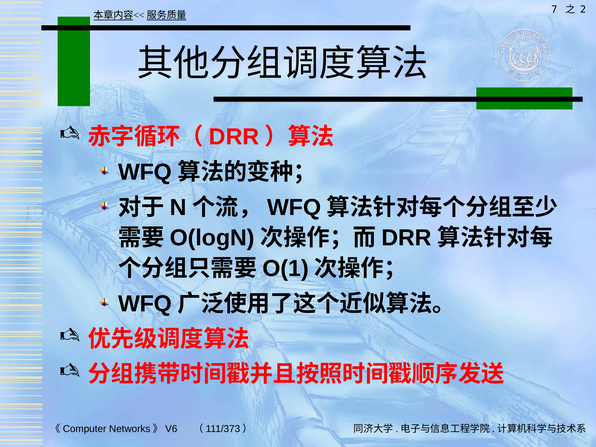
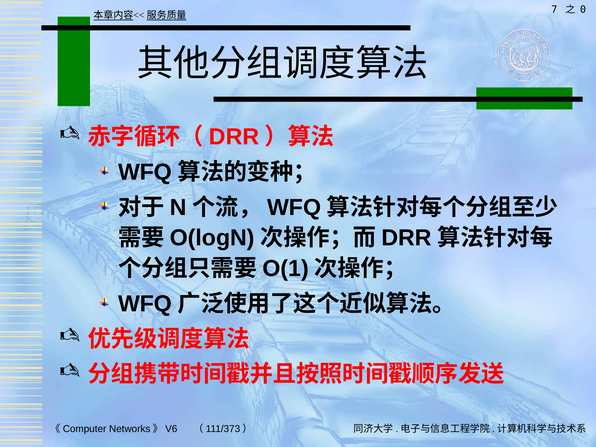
2: 2 -> 0 (583, 10)
